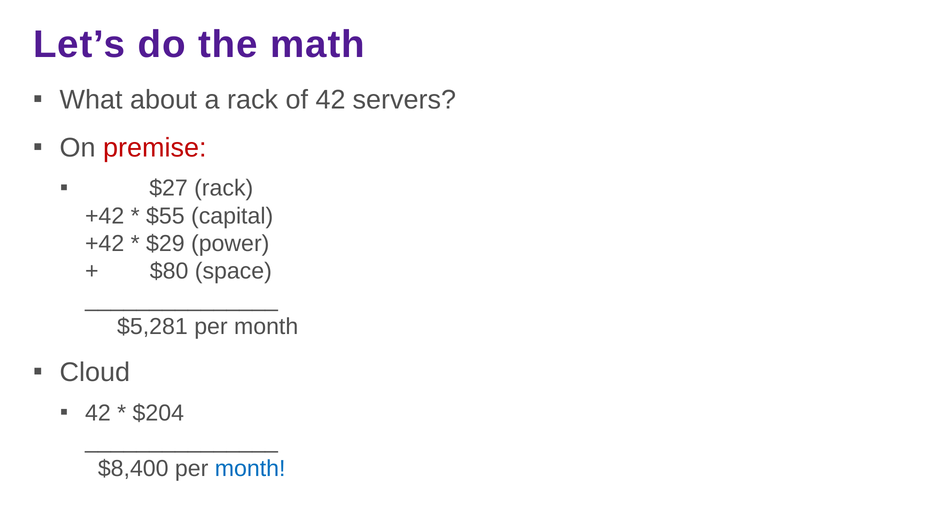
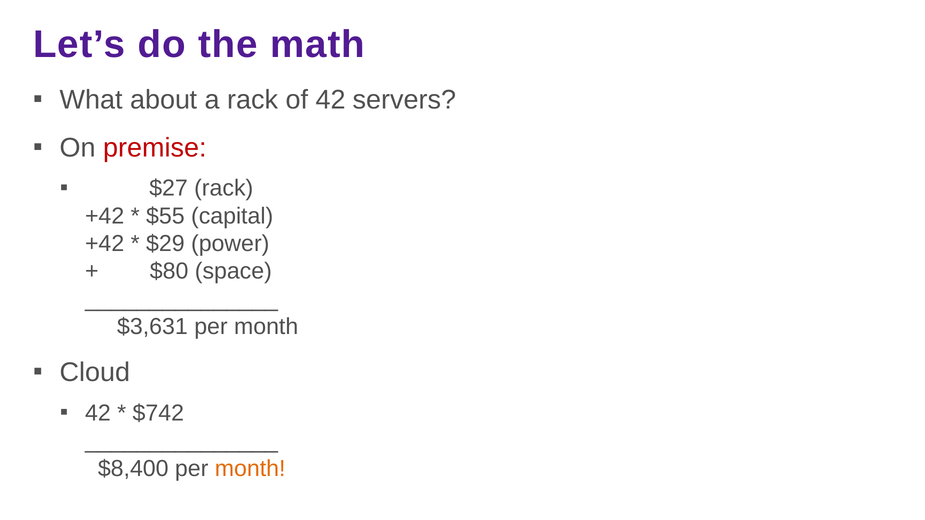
$5,281: $5,281 -> $3,631 (152, 327)
$204: $204 -> $742 (158, 413)
month colour: blue -> orange (250, 469)
